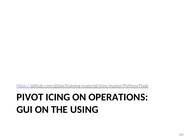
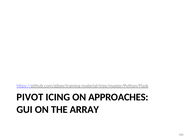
OPERATIONS: OPERATIONS -> APPROACHES (118, 97)
USING: USING -> ARRAY (84, 110)
